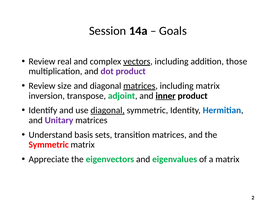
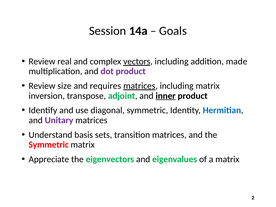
those: those -> made (237, 61)
and diagonal: diagonal -> requires (105, 86)
diagonal underline: present -> none (108, 110)
